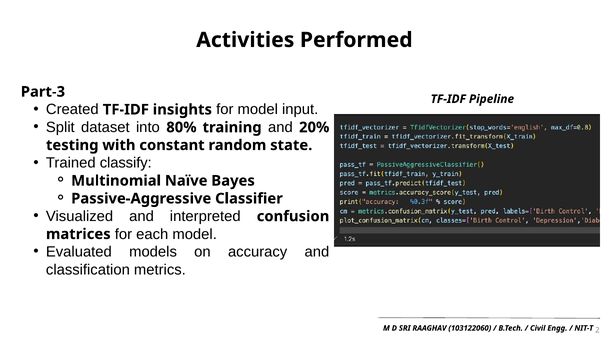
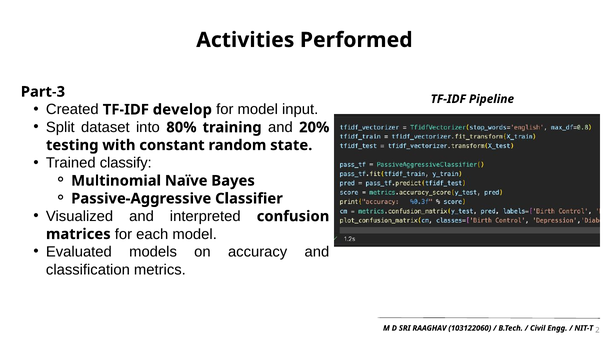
insights: insights -> develop (182, 109)
